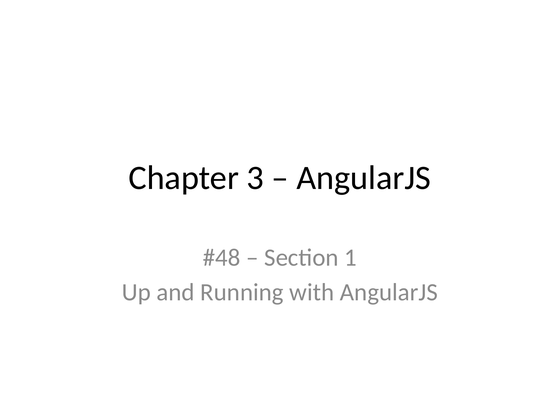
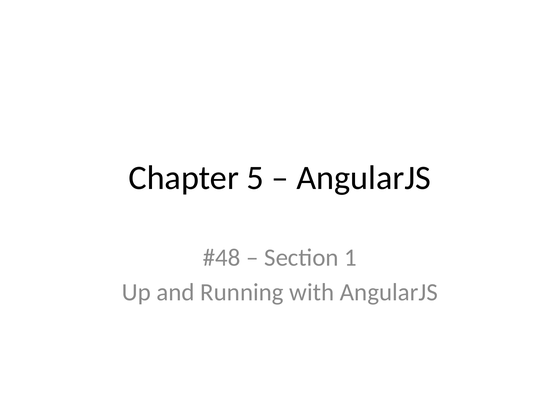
3: 3 -> 5 (255, 178)
